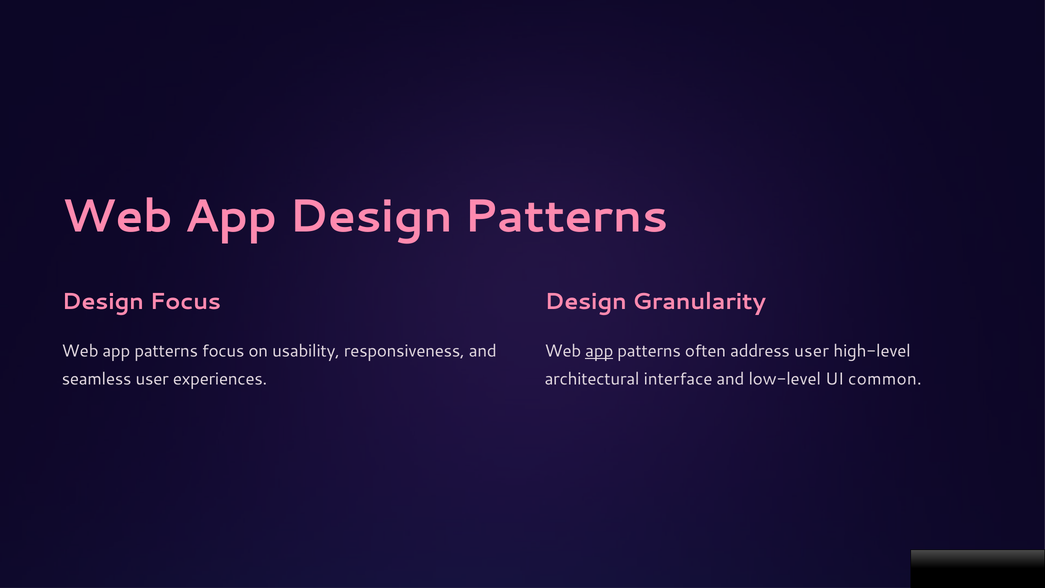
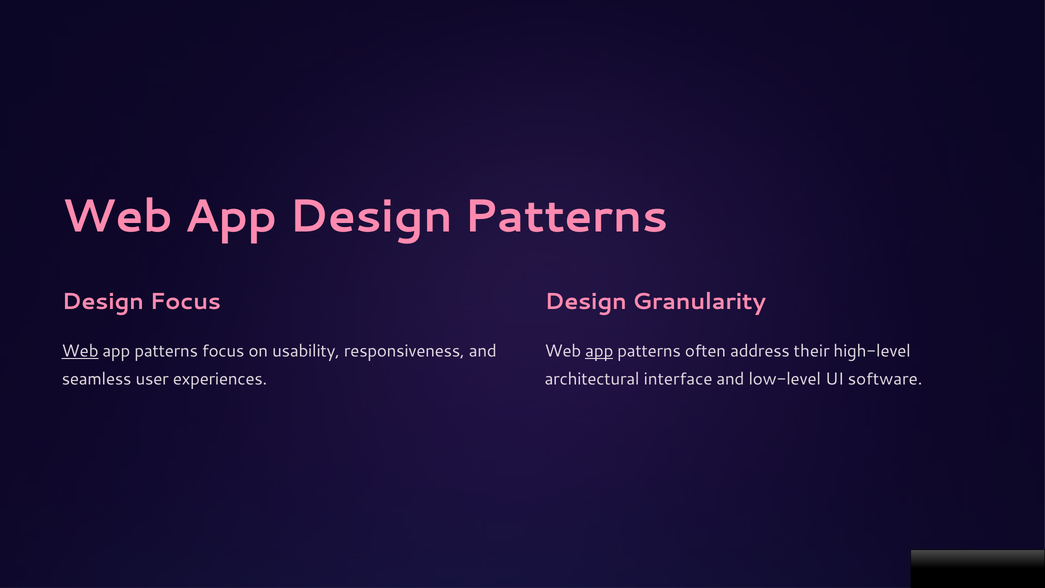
Web underline: none -> present (80, 351)
address user: user -> their (812, 351)
common: common -> software (885, 379)
